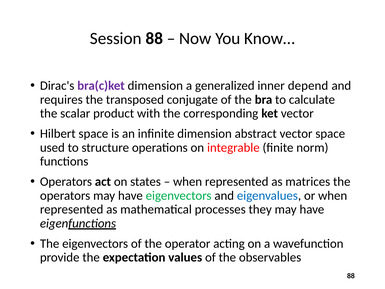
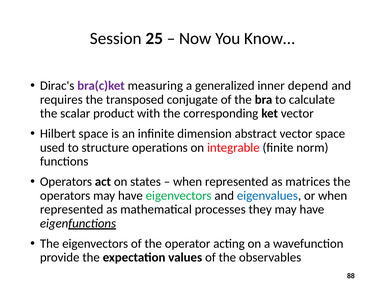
Session 88: 88 -> 25 (154, 38)
bra(c)ket dimension: dimension -> measuring (155, 86)
